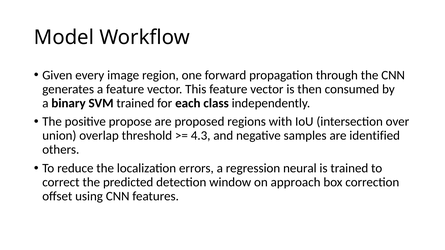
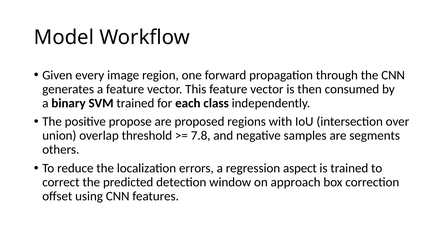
4.3: 4.3 -> 7.8 (201, 136)
identified: identified -> segments (375, 136)
neural: neural -> aspect (300, 168)
